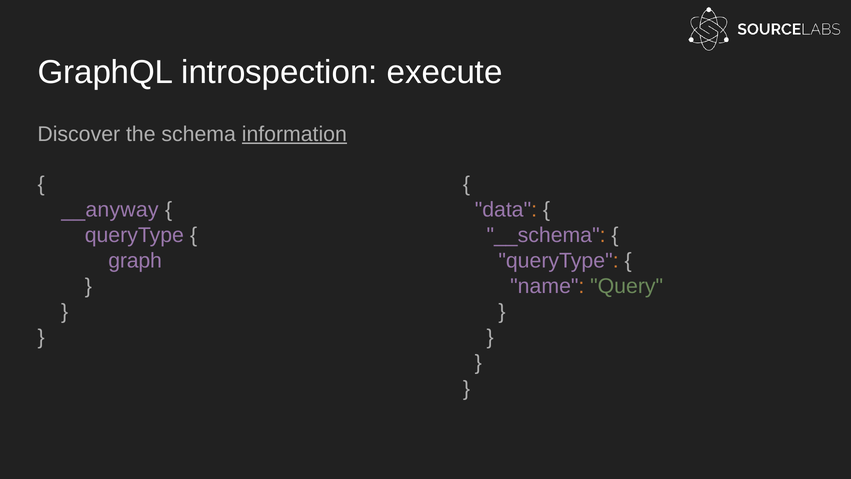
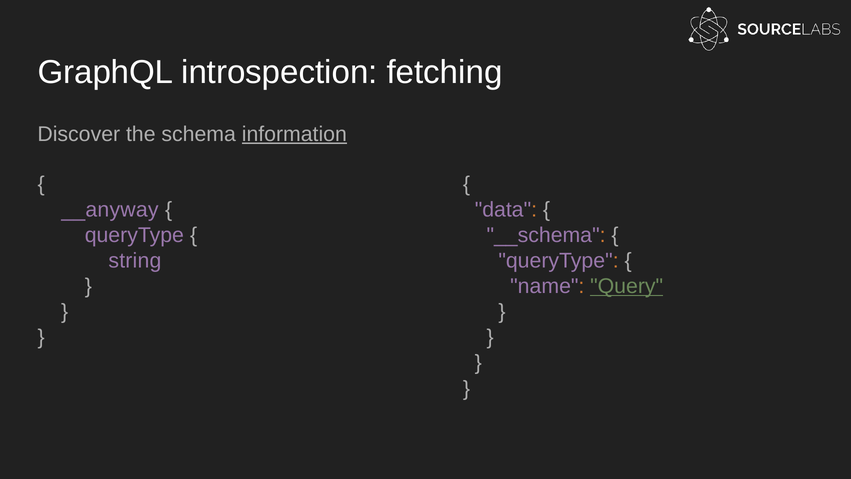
execute: execute -> fetching (445, 72)
graph: graph -> string (135, 261)
Query underline: none -> present (627, 286)
